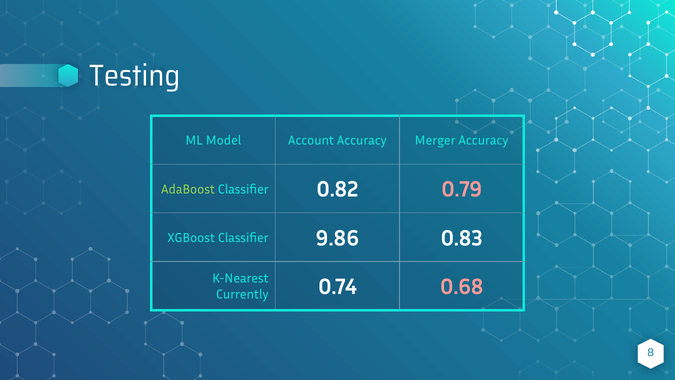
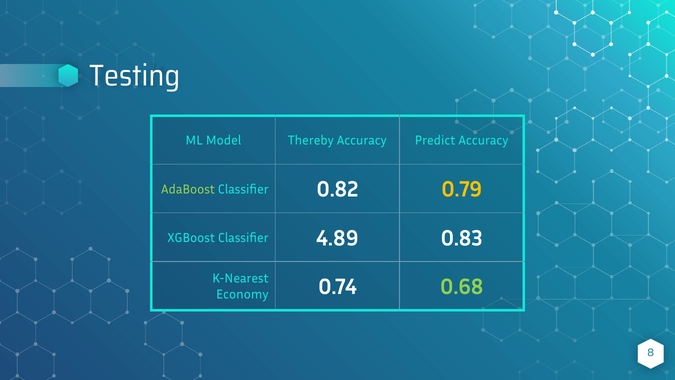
Account: Account -> Thereby (311, 140)
Merger: Merger -> Predict (435, 140)
0.79 colour: pink -> yellow (462, 189)
9.86: 9.86 -> 4.89 (337, 238)
Currently: Currently -> Economy (242, 294)
0.68 colour: pink -> light green (462, 287)
